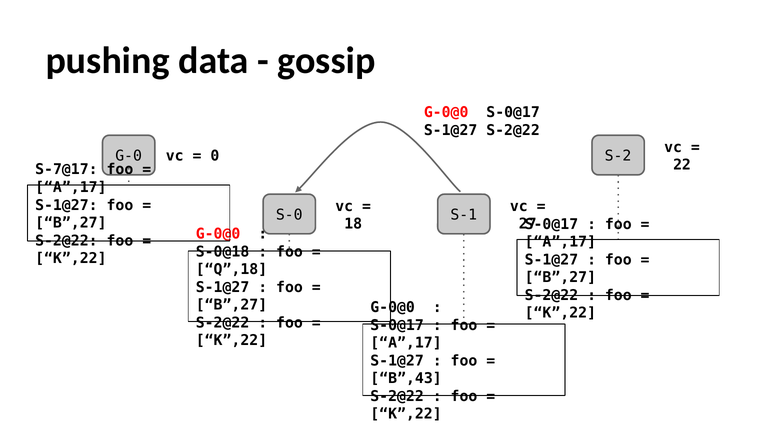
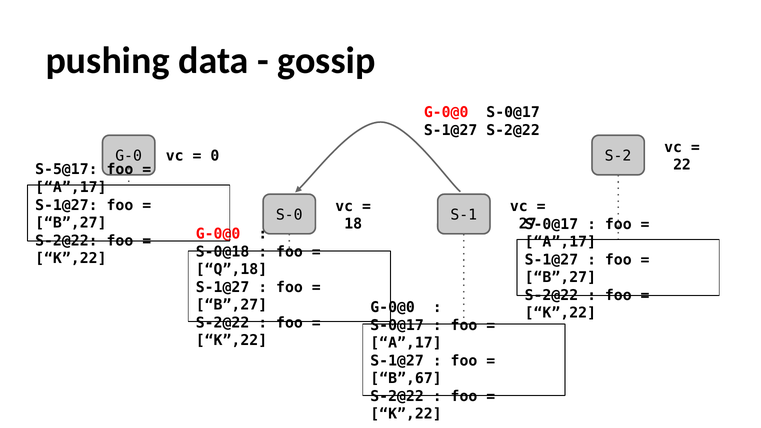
S-7@17: S-7@17 -> S-5@17 (66, 170)
B”,43: B”,43 -> B”,67 (406, 379)
